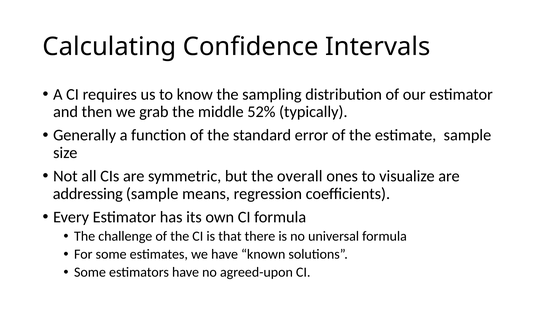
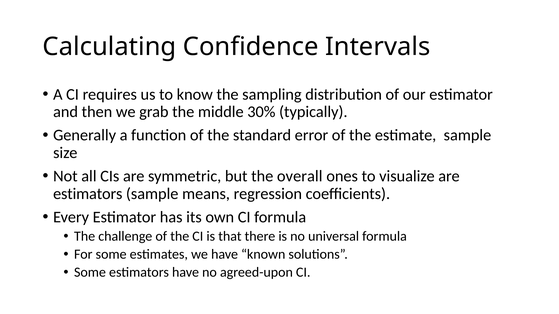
52%: 52% -> 30% (261, 112)
addressing: addressing -> estimators (88, 194)
